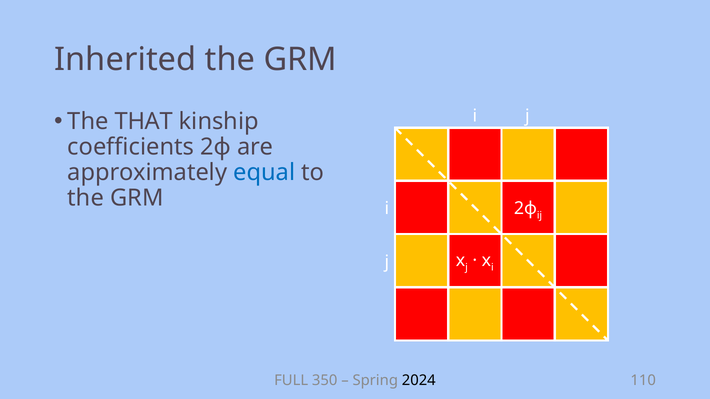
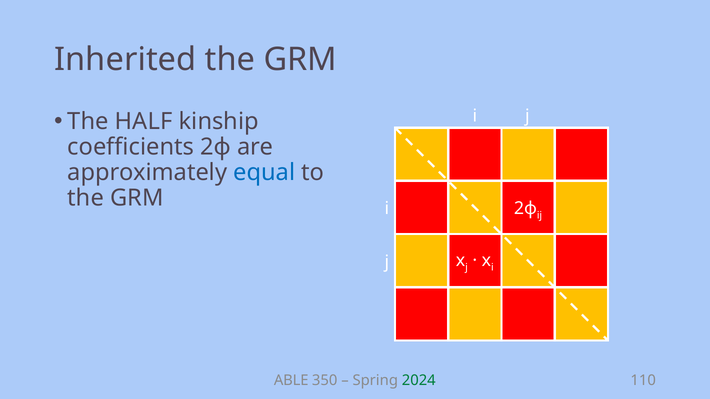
THAT: THAT -> HALF (144, 122)
FULL: FULL -> ABLE (291, 381)
2024 colour: black -> green (419, 381)
